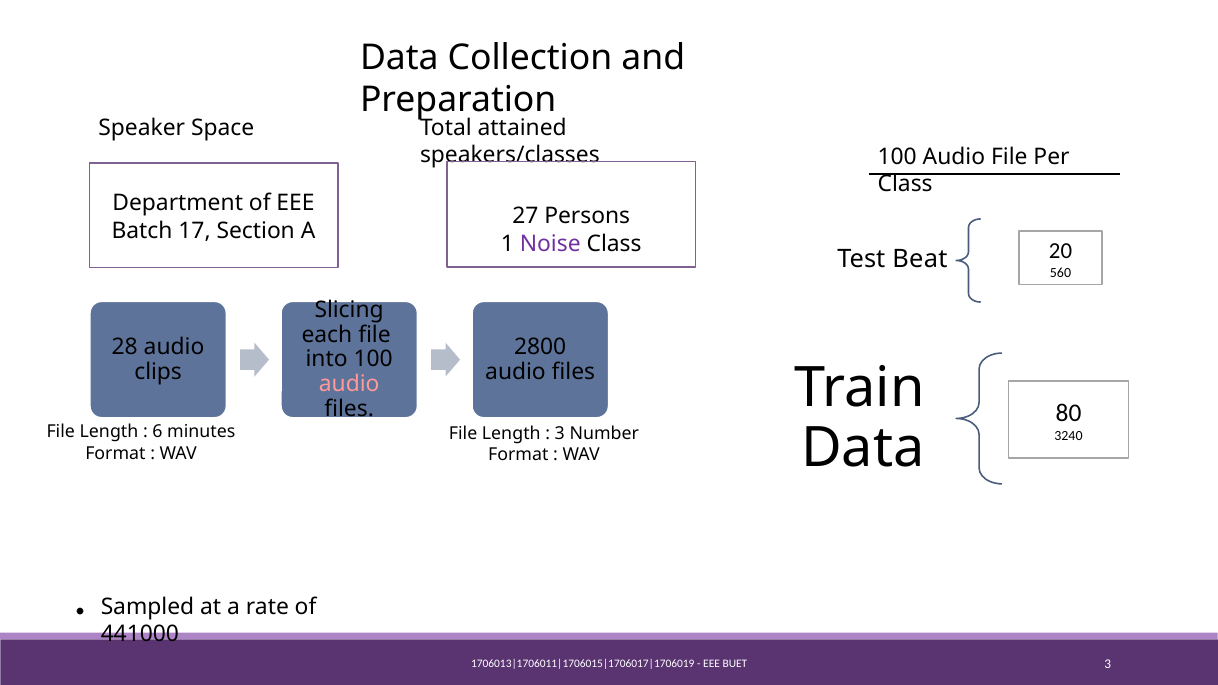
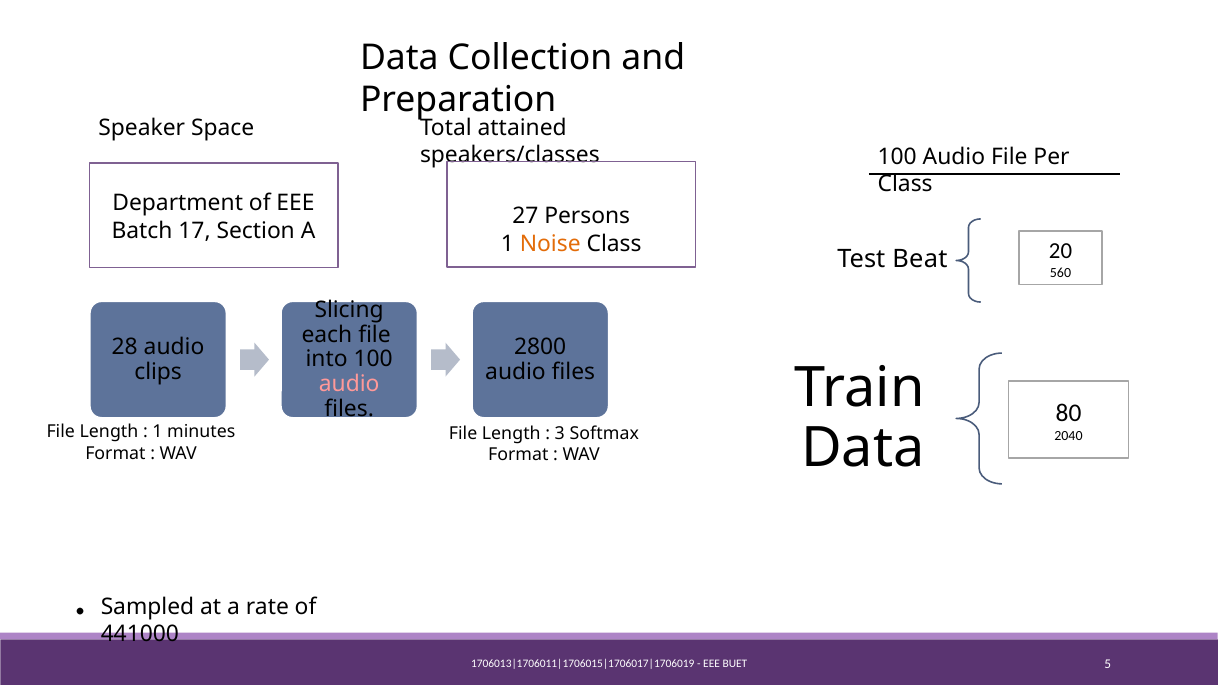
Noise colour: purple -> orange (550, 244)
6: 6 -> 1 (157, 432)
Number: Number -> Softmax (604, 434)
3240: 3240 -> 2040 (1069, 436)
BUET 3: 3 -> 5 (1108, 664)
